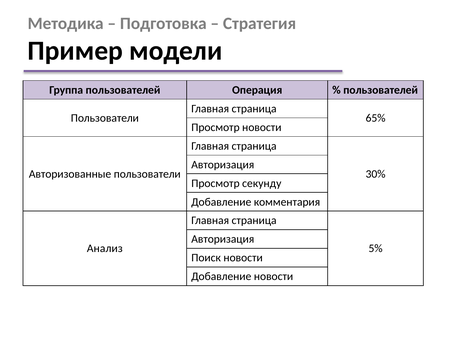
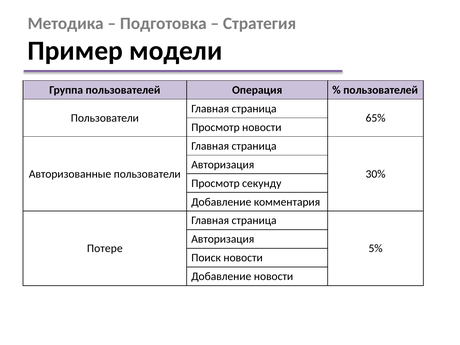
Анализ: Анализ -> Потере (105, 249)
